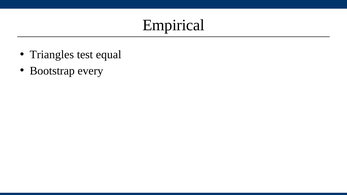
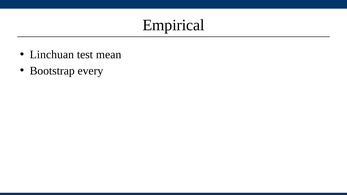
Triangles: Triangles -> Linchuan (52, 55)
equal: equal -> mean (109, 55)
